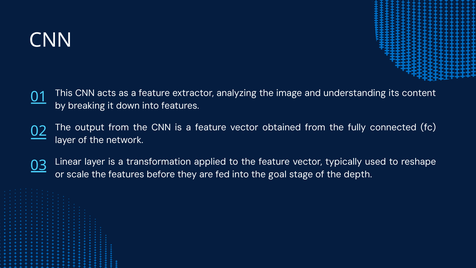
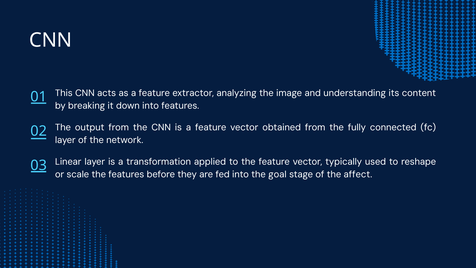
depth: depth -> affect (358, 174)
